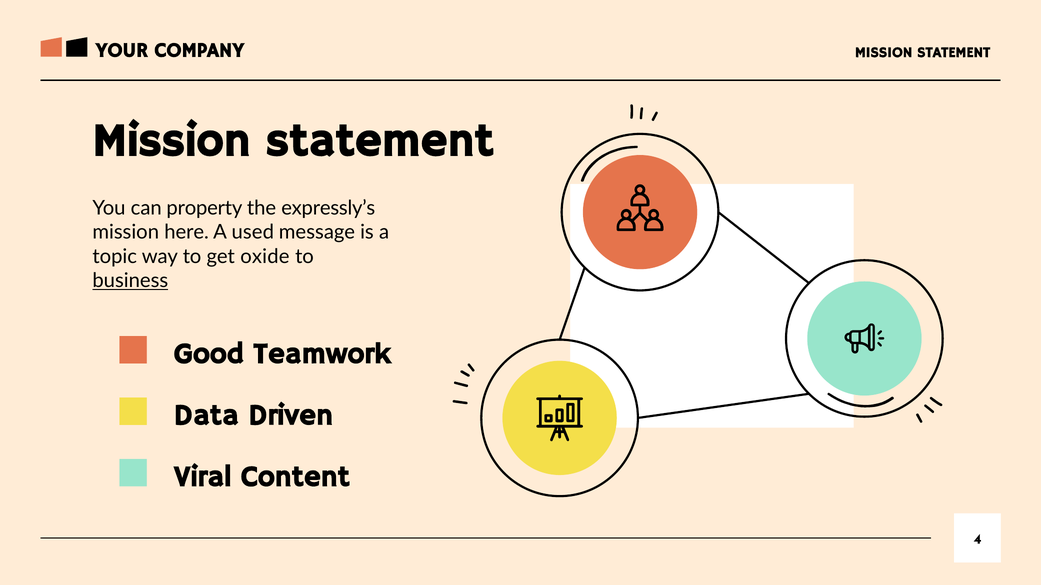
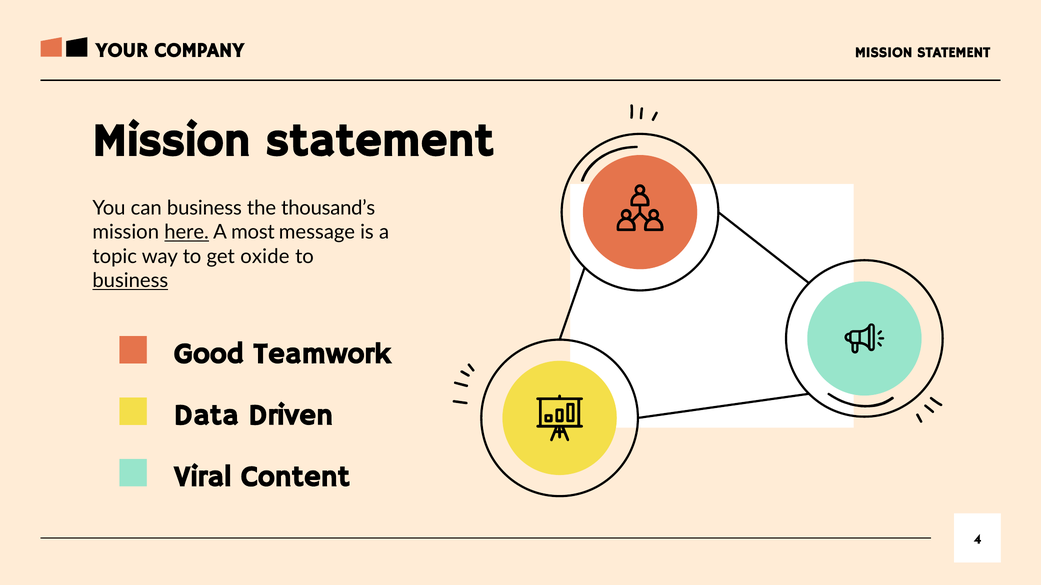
can property: property -> business (204, 208)
expressly’s: expressly’s -> thousand’s (328, 208)
here underline: none -> present (187, 232)
used: used -> most (253, 232)
